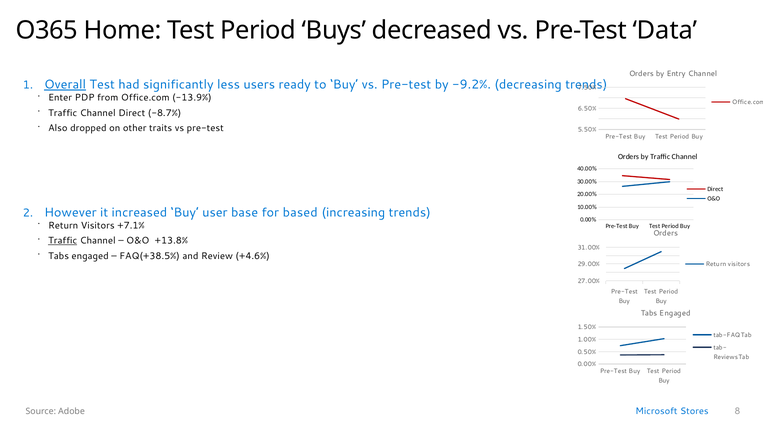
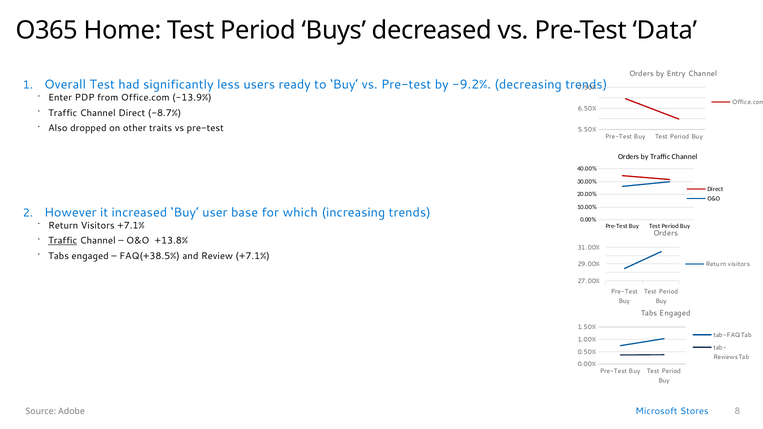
Overall underline: present -> none (65, 85)
based: based -> which (300, 212)
Review +4.6%: +4.6% -> +7.1% (253, 256)
